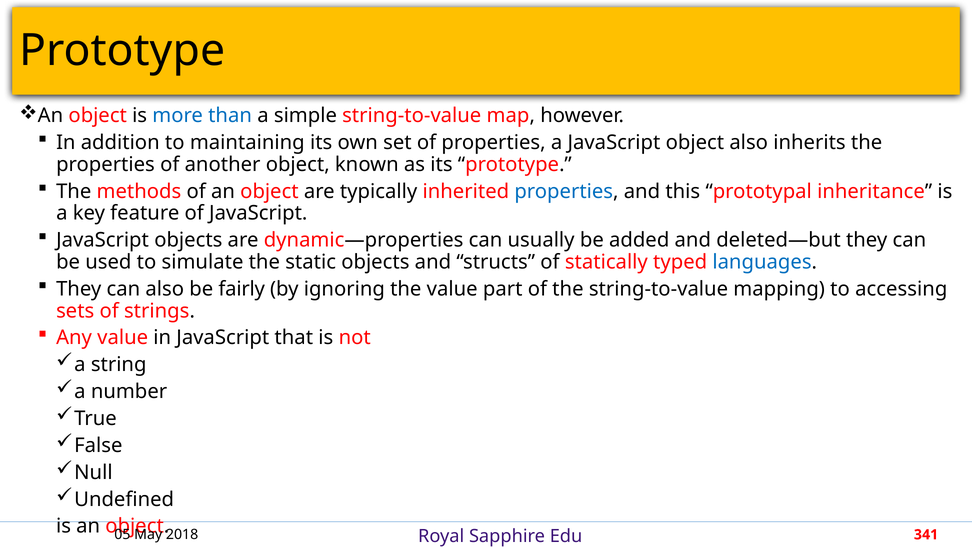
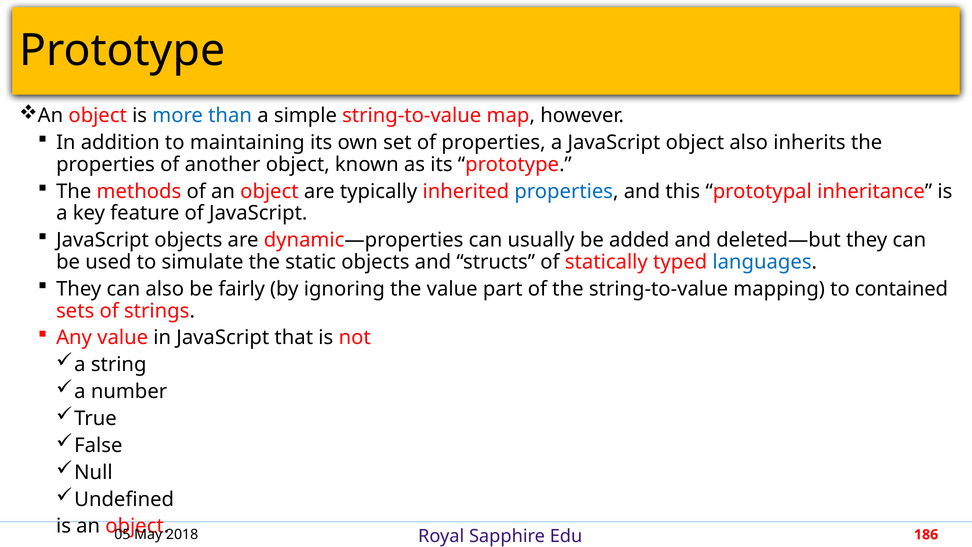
accessing: accessing -> contained (901, 289)
341: 341 -> 186 (926, 534)
